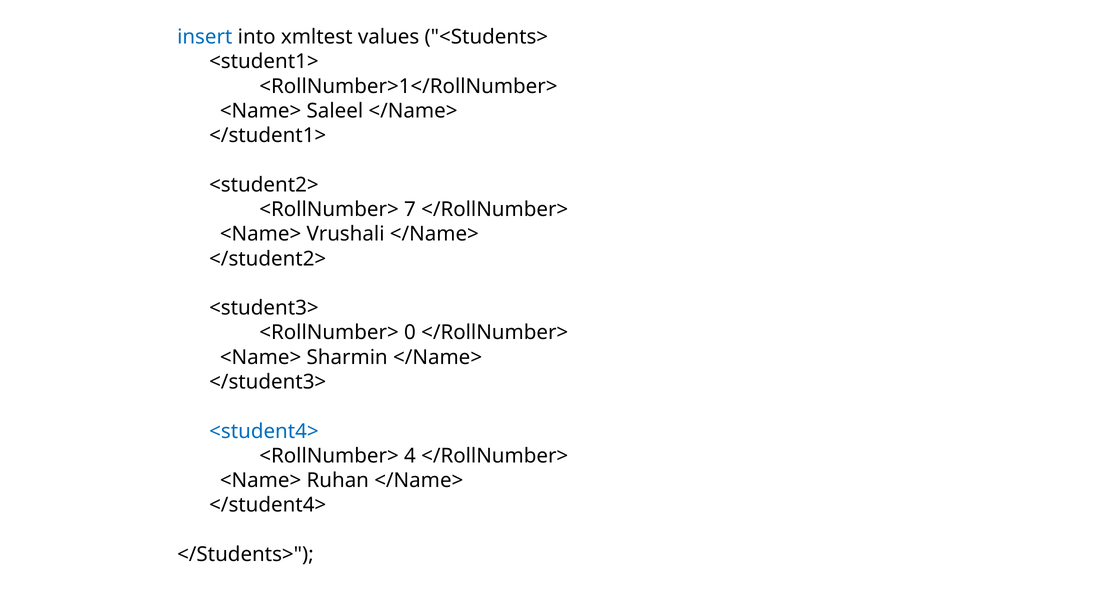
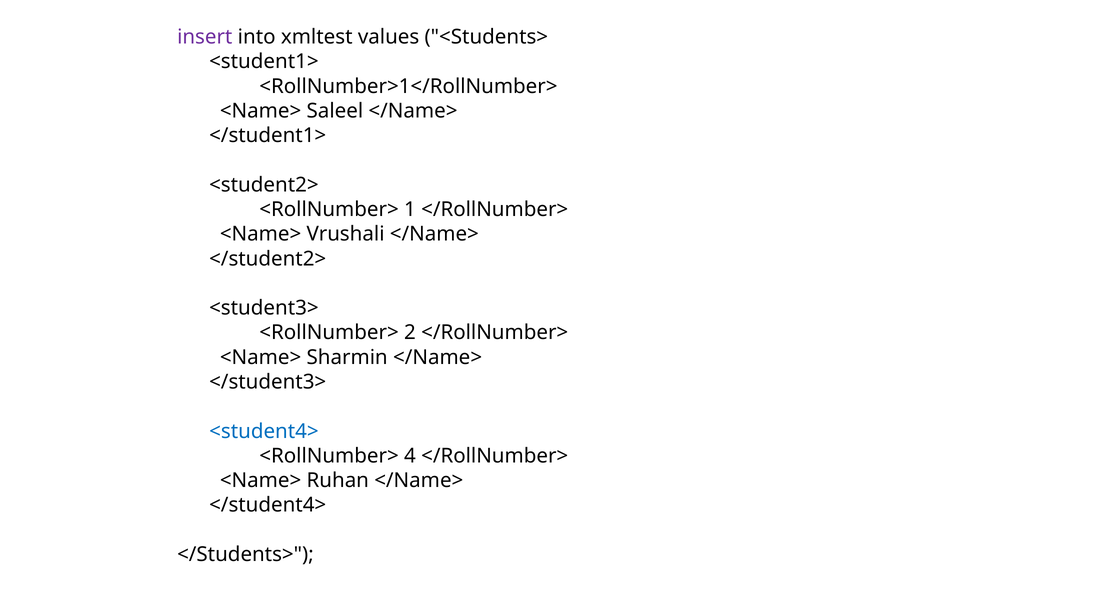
insert colour: blue -> purple (205, 37)
7: 7 -> 1 (410, 210)
0: 0 -> 2 (410, 333)
